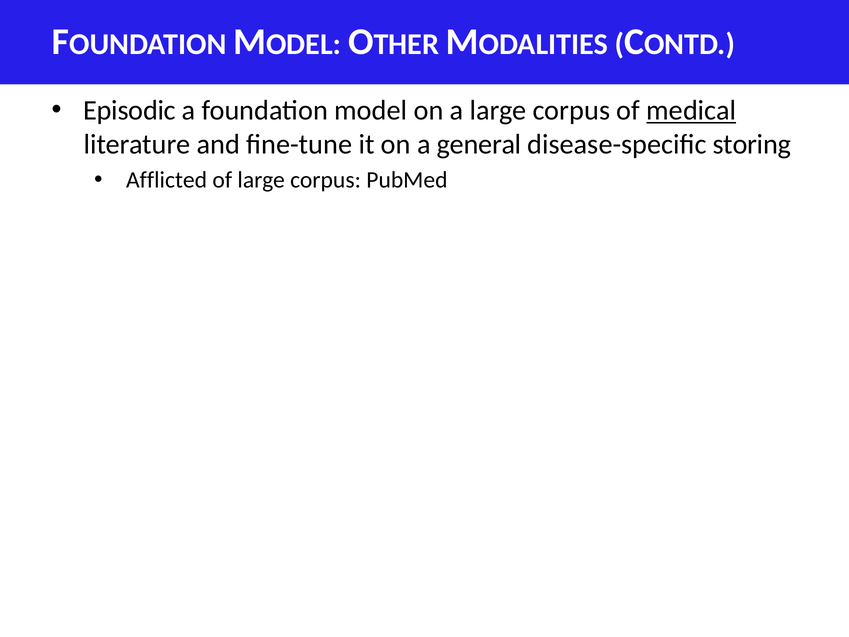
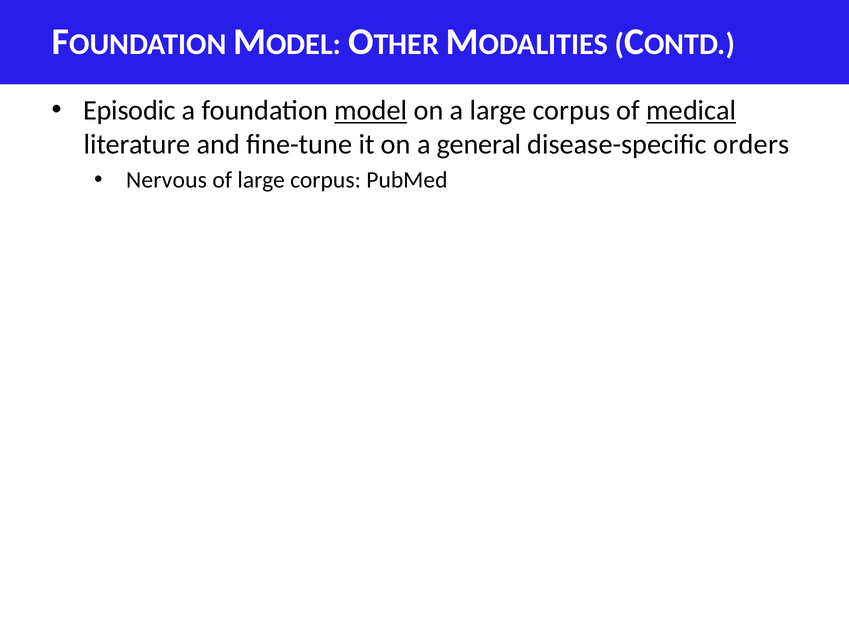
model underline: none -> present (371, 111)
storing: storing -> orders (752, 145)
Afflicted: Afflicted -> Nervous (167, 180)
